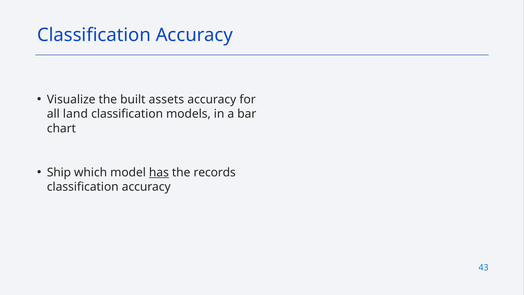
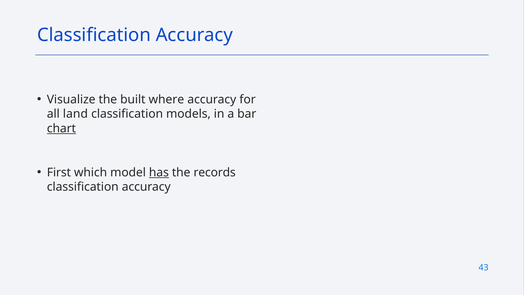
assets: assets -> where (166, 99)
chart underline: none -> present (61, 128)
Ship: Ship -> First (59, 172)
